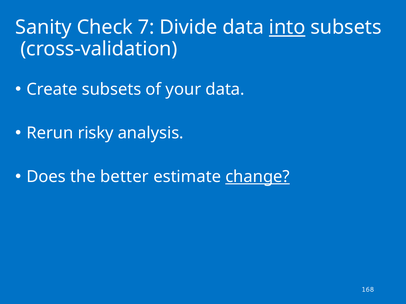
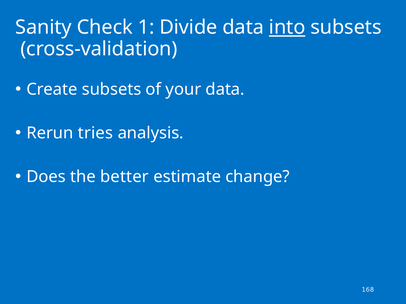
7: 7 -> 1 (146, 27)
risky: risky -> tries (95, 133)
change underline: present -> none (258, 177)
